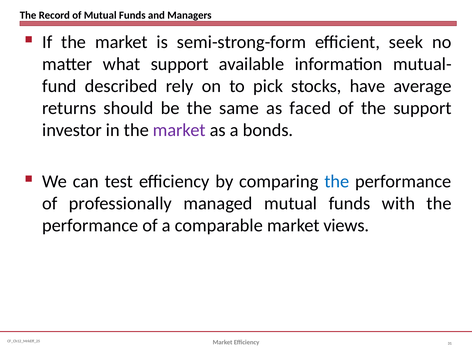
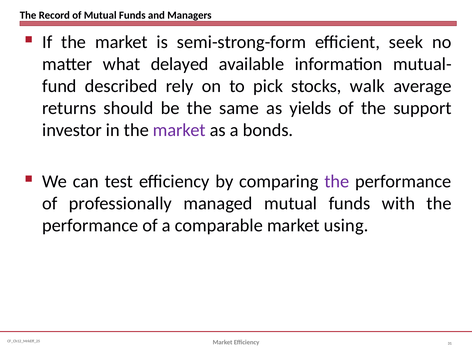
what support: support -> delayed (180, 64)
have: have -> walk (367, 86)
faced: faced -> yields (310, 108)
the colour: blue -> purple (337, 181)
views: views -> using (346, 225)
